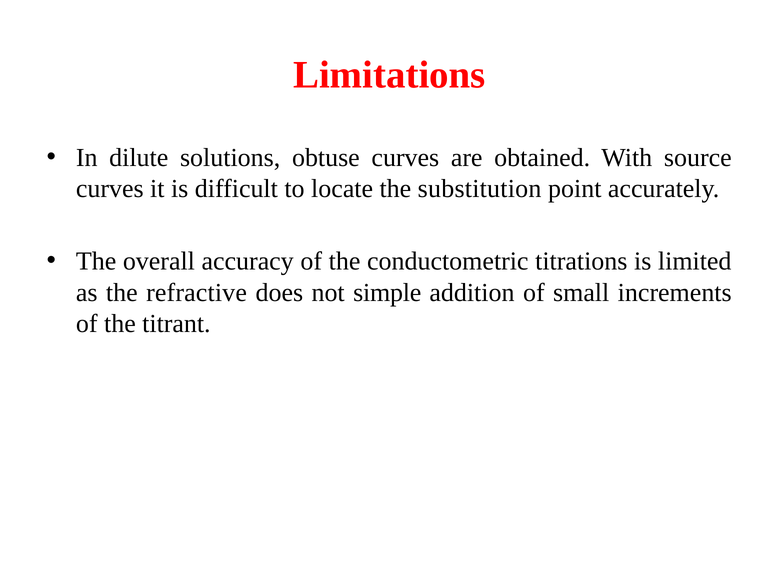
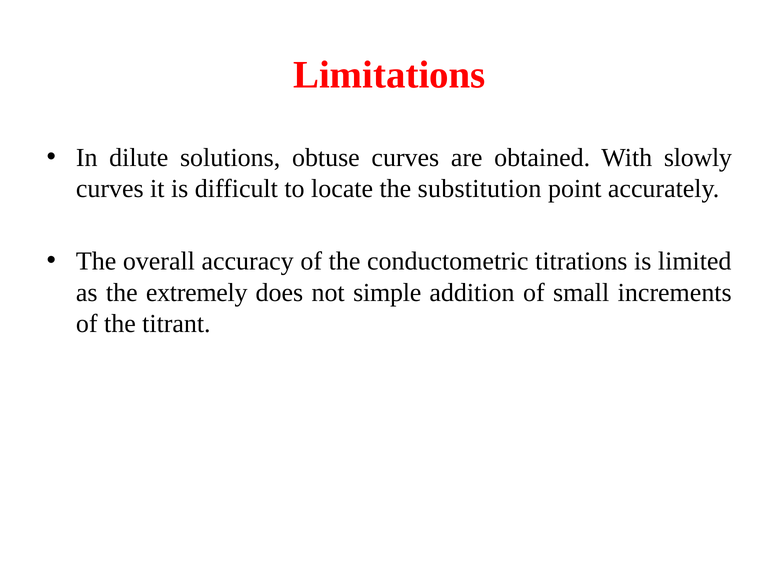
source: source -> slowly (698, 158)
refractive: refractive -> extremely (197, 293)
